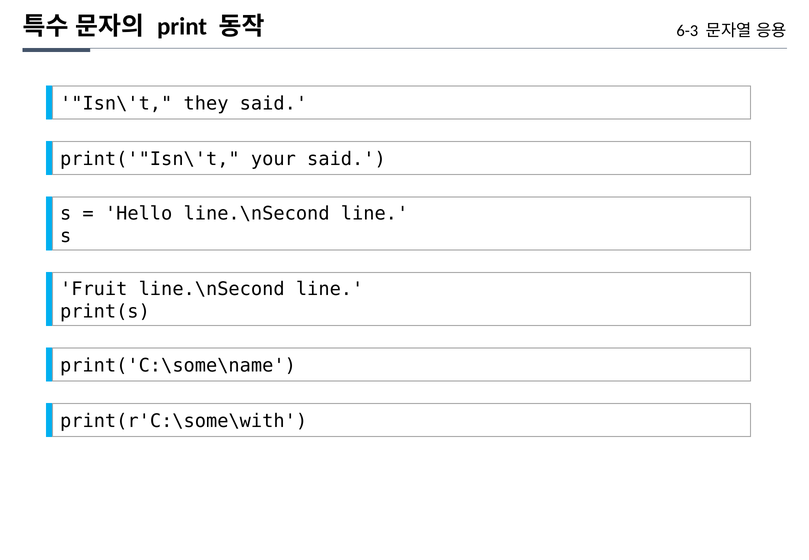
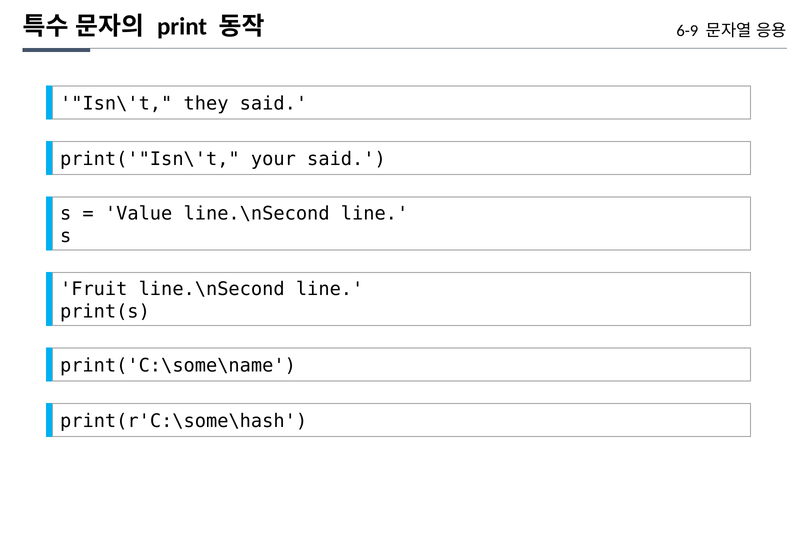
6-3: 6-3 -> 6-9 (687, 31)
Hello: Hello -> Value (139, 214)
print(r'C:\some\with: print(r'C:\some\with -> print(r'C:\some\hash (184, 421)
